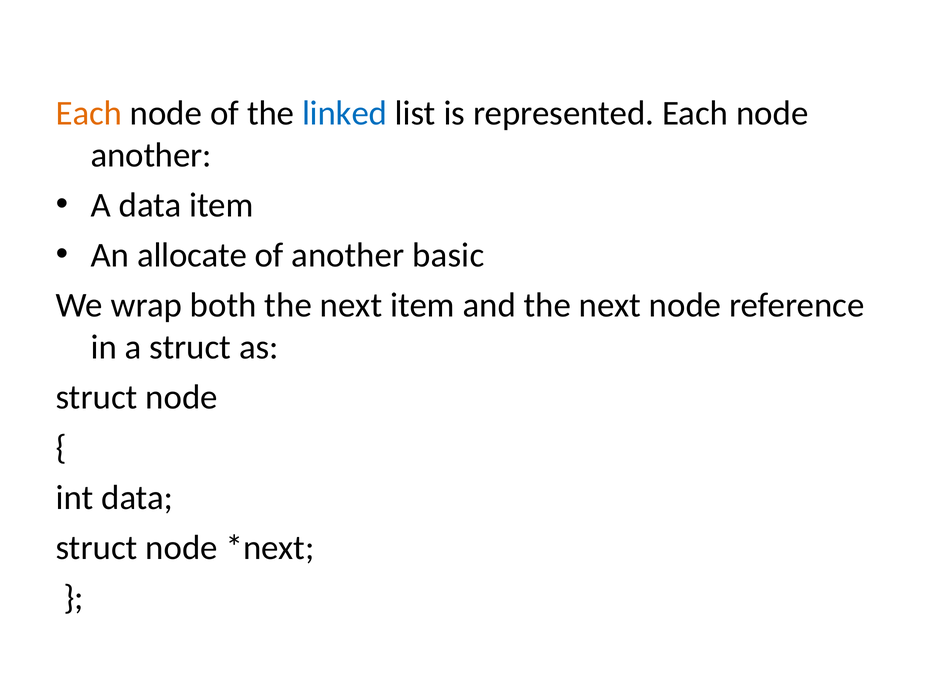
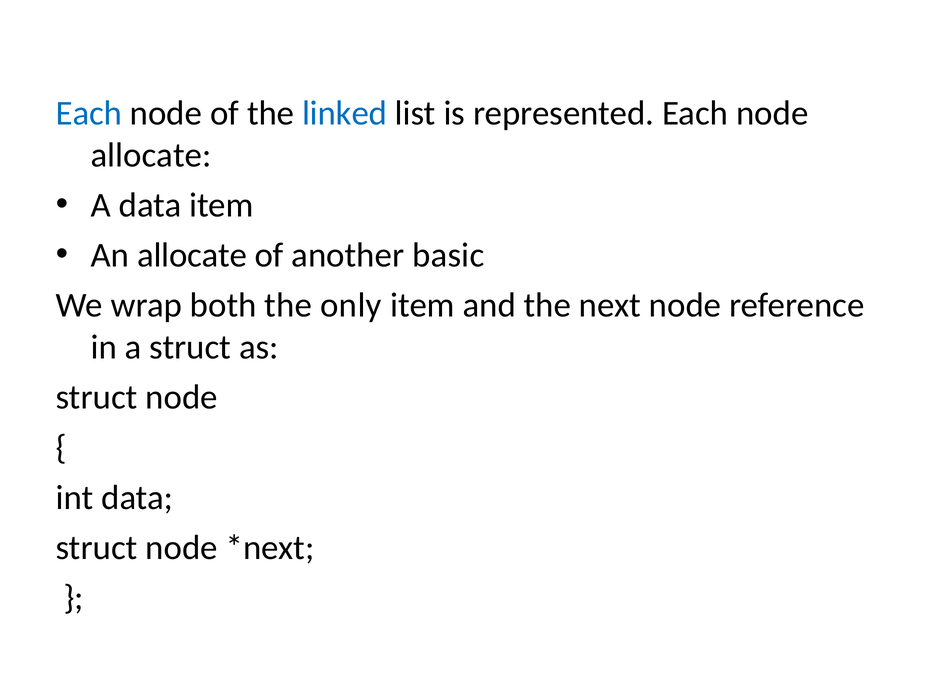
Each colour: orange -> blue (89, 113)
another: another -> allocate (151, 155)
both the next: next -> only (351, 306)
